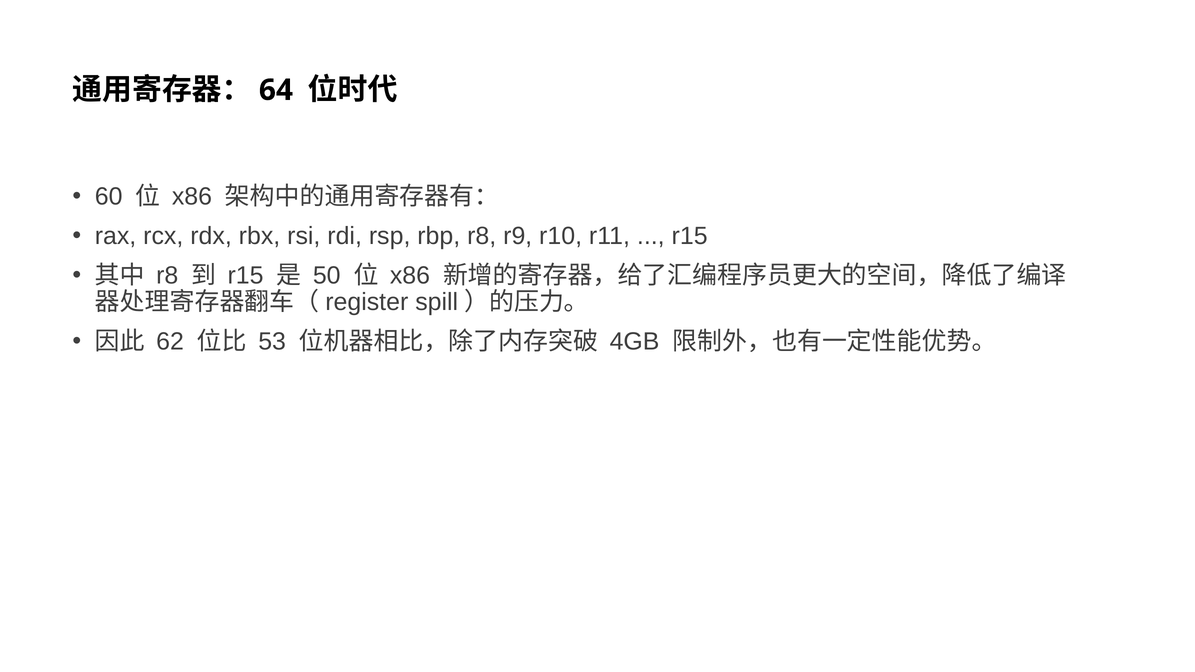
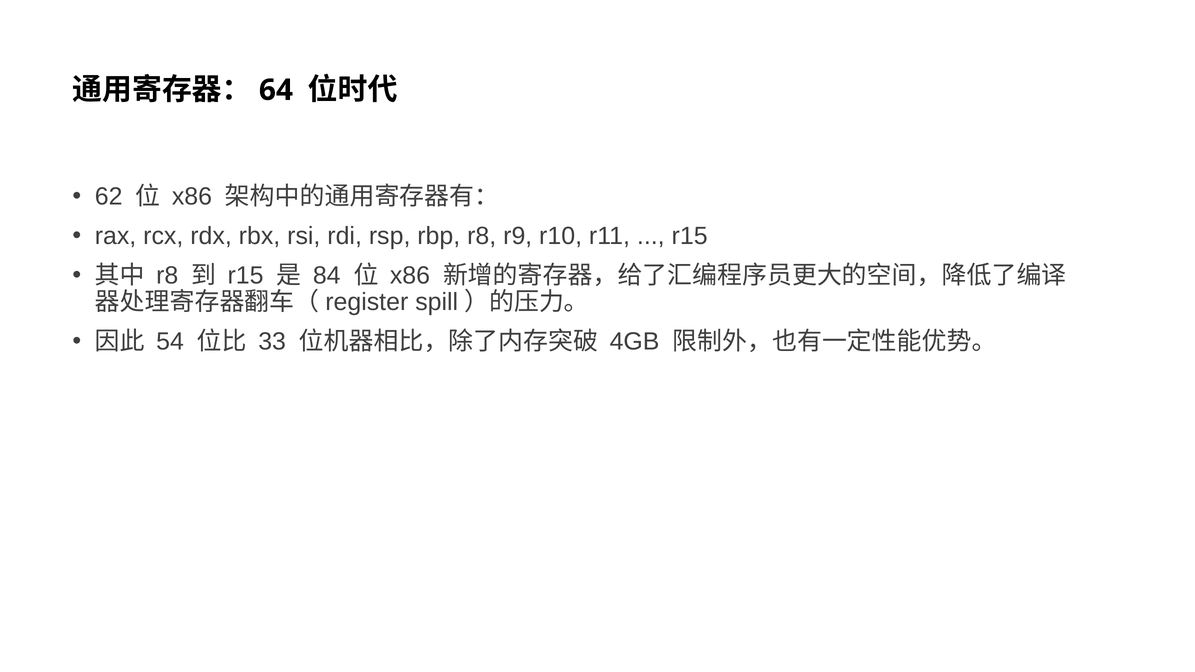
60: 60 -> 62 (109, 197)
50: 50 -> 84 (327, 275)
62: 62 -> 54 (170, 342)
53: 53 -> 33 (272, 342)
